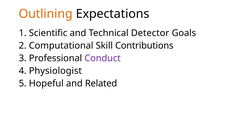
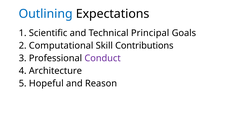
Outlining colour: orange -> blue (46, 14)
Detector: Detector -> Principal (150, 33)
Physiologist: Physiologist -> Architecture (55, 71)
Related: Related -> Reason (101, 83)
